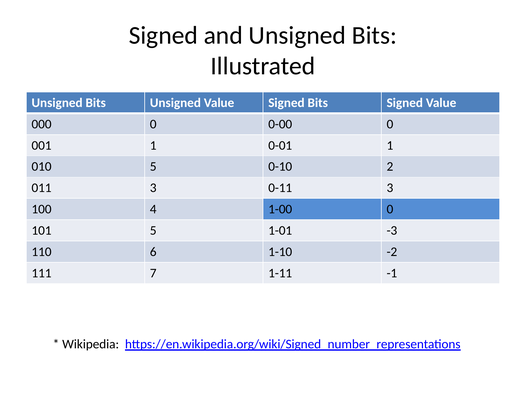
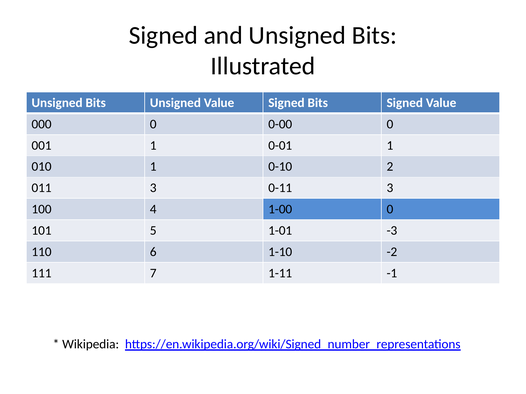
010 5: 5 -> 1 (153, 167)
